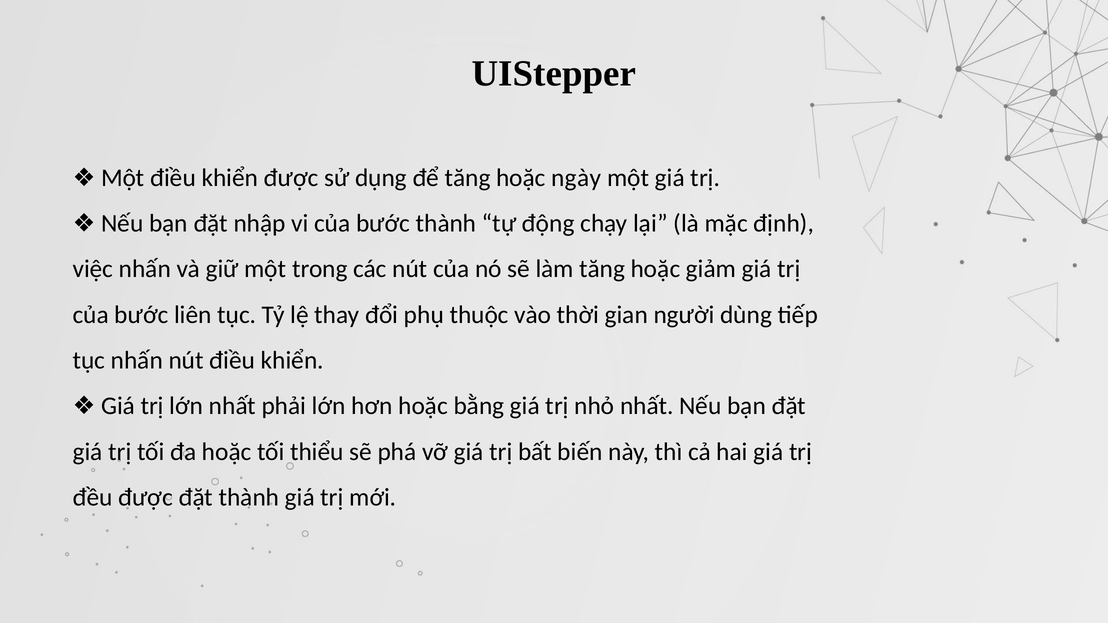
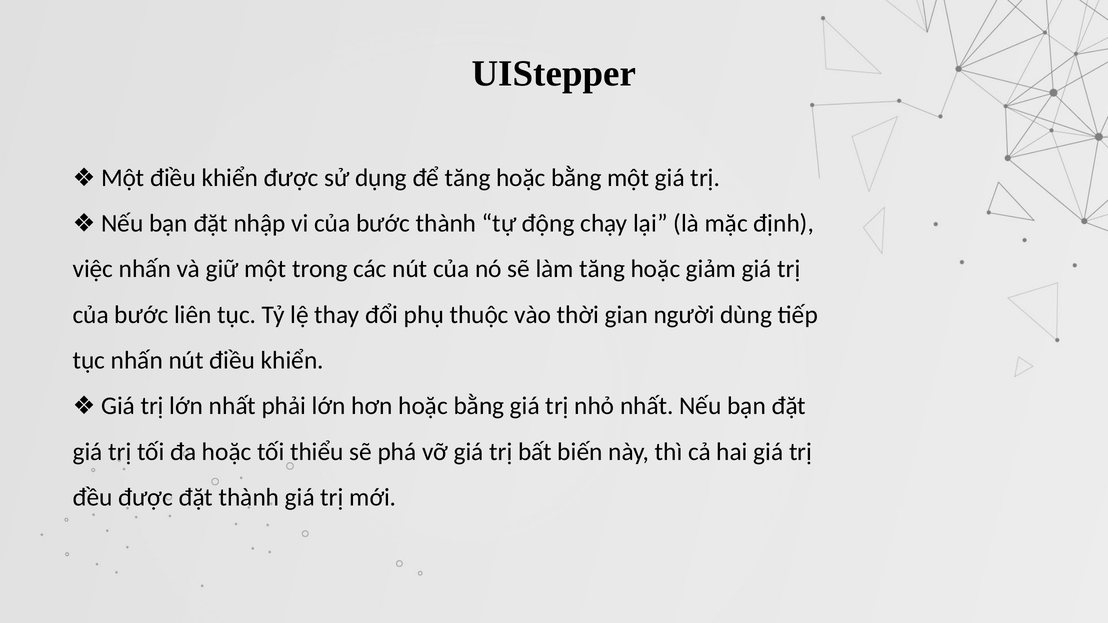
tăng hoặc ngày: ngày -> bằng (576, 178)
